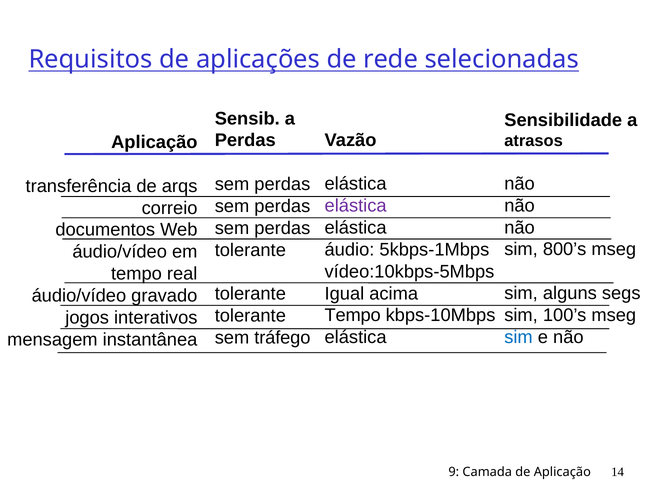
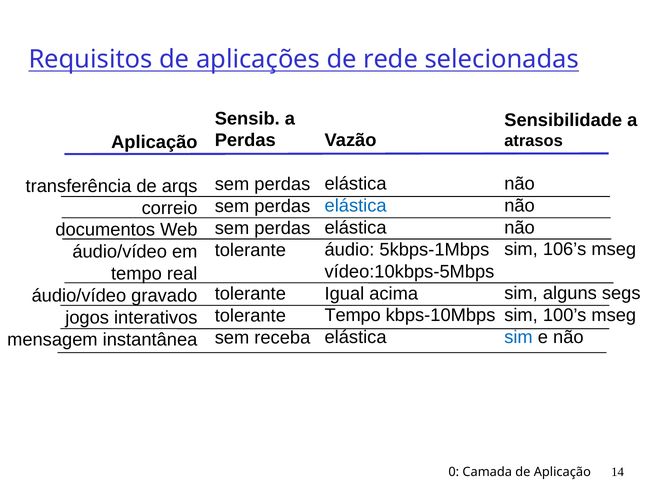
elástica colour: purple -> blue (356, 206)
800’s: 800’s -> 106’s (565, 250)
tráfego: tráfego -> receba (282, 338)
9: 9 -> 0 (454, 472)
